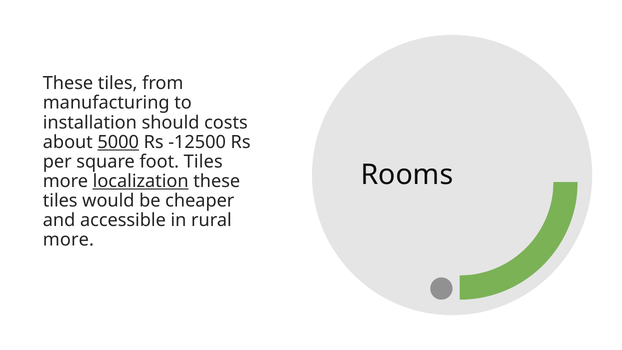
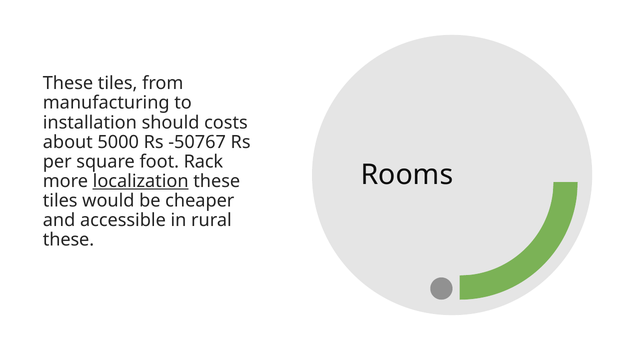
5000 underline: present -> none (118, 142)
-12500: -12500 -> -50767 (197, 142)
foot Tiles: Tiles -> Rack (203, 162)
more: more -> these (68, 240)
